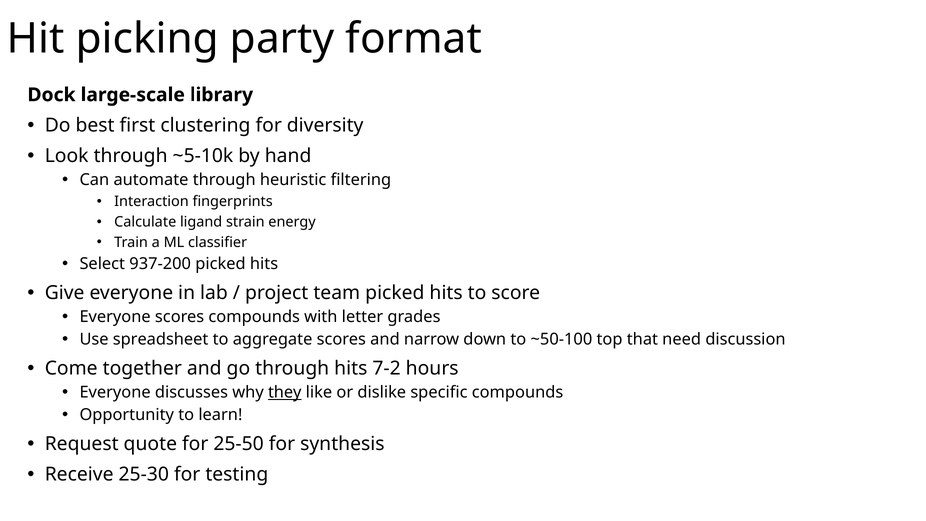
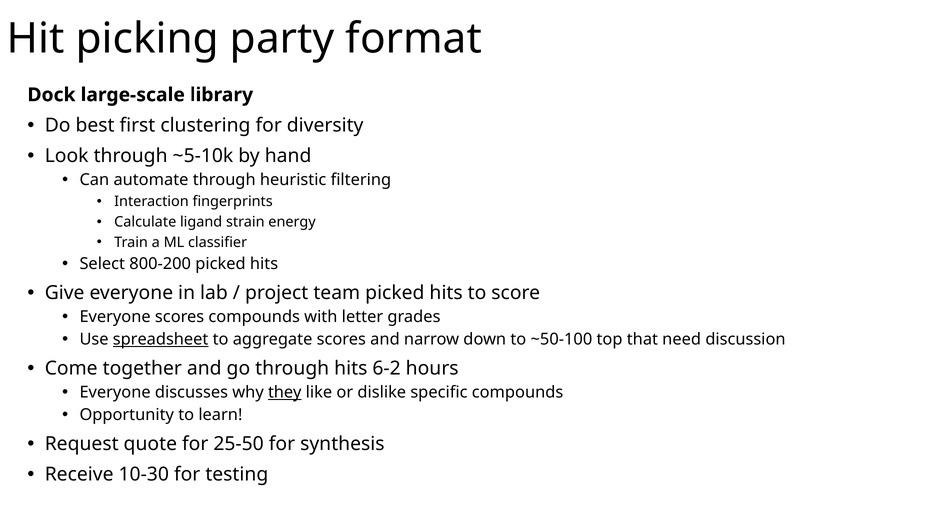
937-200: 937-200 -> 800-200 (160, 264)
spreadsheet underline: none -> present (161, 339)
7-2: 7-2 -> 6-2 (387, 368)
25-30: 25-30 -> 10-30 (144, 474)
